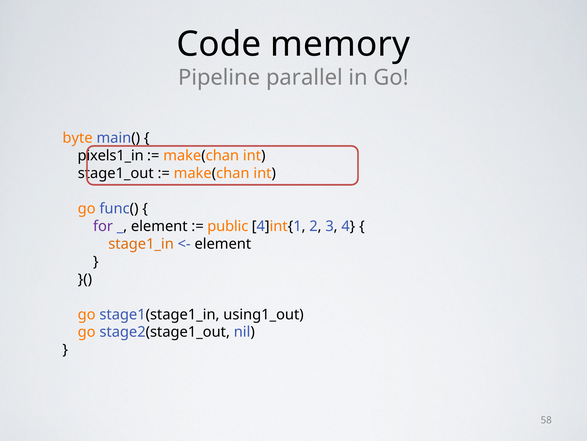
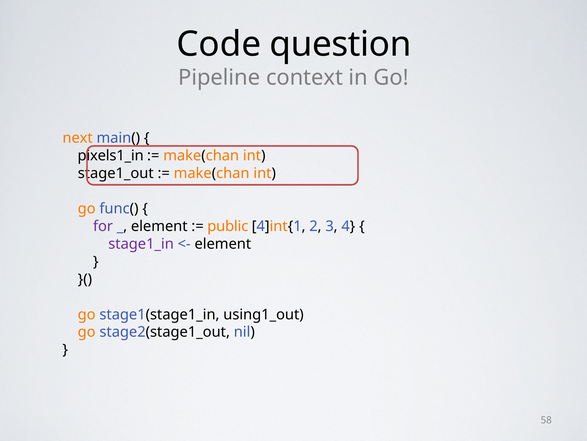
memory: memory -> question (340, 44)
parallel: parallel -> context (304, 77)
byte: byte -> next (78, 138)
stage1_in colour: orange -> purple (141, 244)
